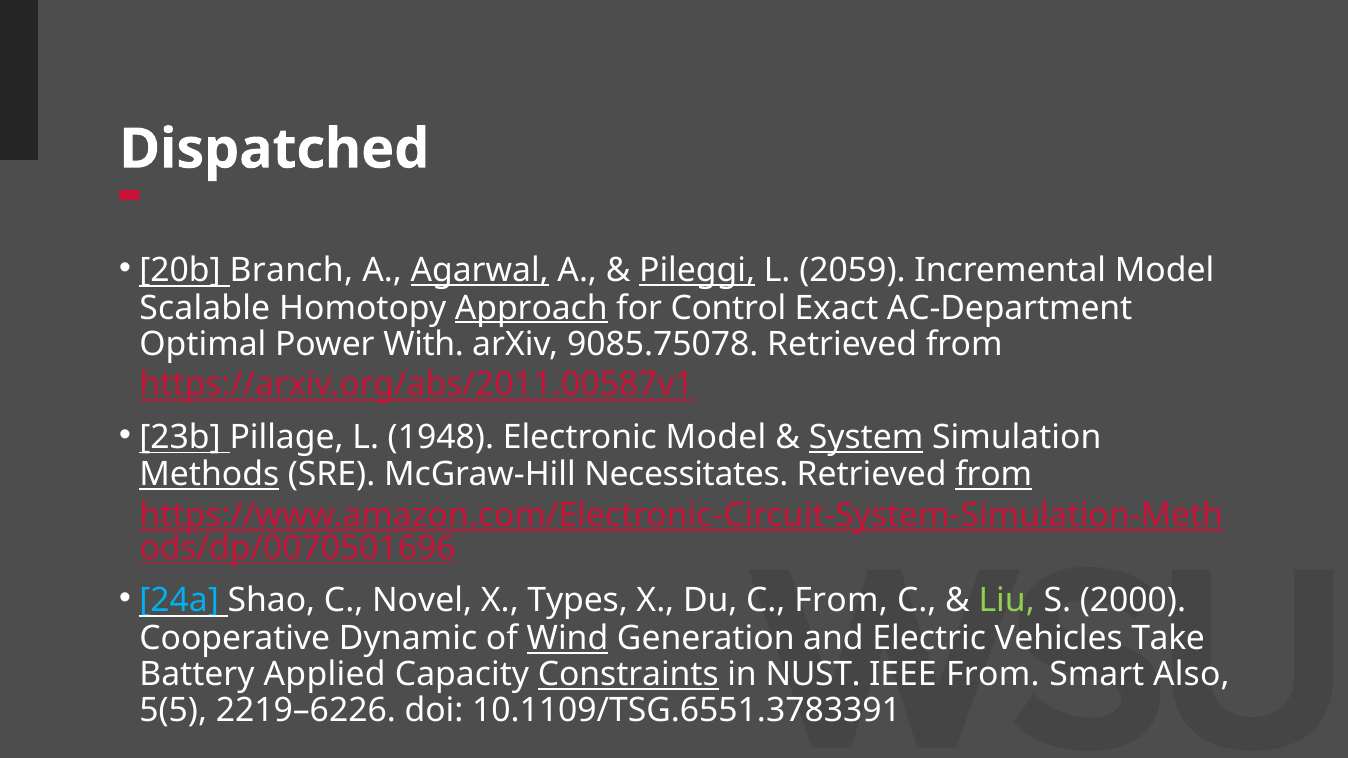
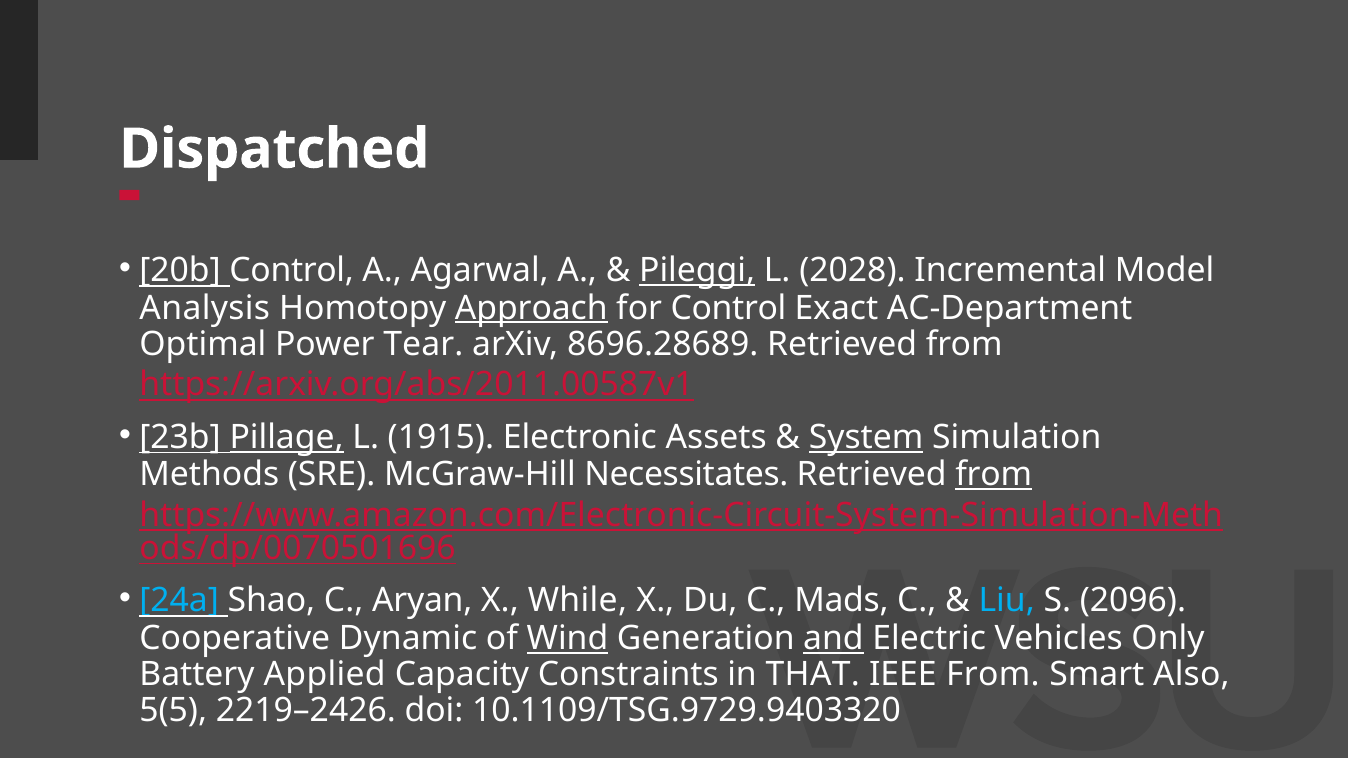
20b Branch: Branch -> Control (292, 271)
Agarwal underline: present -> none (480, 271)
2059: 2059 -> 2028 (852, 271)
Scalable: Scalable -> Analysis (205, 308)
With: With -> Tear (423, 344)
9085.75078: 9085.75078 -> 8696.28689 (663, 344)
Pillage underline: none -> present (287, 437)
1948: 1948 -> 1915 (441, 437)
Electronic Model: Model -> Assets (716, 437)
Methods underline: present -> none (209, 475)
Novel: Novel -> Aryan (422, 601)
Types: Types -> While (577, 601)
C From: From -> Mads (841, 601)
Liu colour: light green -> light blue (1007, 601)
2000: 2000 -> 2096 (1133, 601)
and underline: none -> present (833, 638)
Take: Take -> Only (1168, 638)
Constraints underline: present -> none (628, 675)
NUST: NUST -> THAT (813, 675)
2219–6226: 2219–6226 -> 2219–2426 (306, 711)
10.1109/TSG.6551.3783391: 10.1109/TSG.6551.3783391 -> 10.1109/TSG.9729.9403320 (686, 711)
